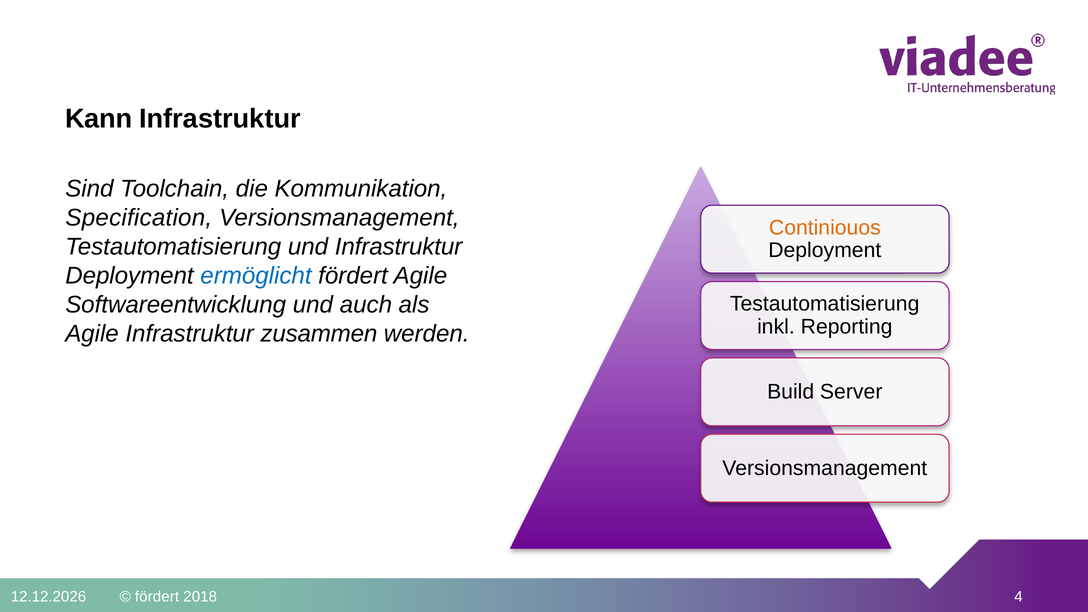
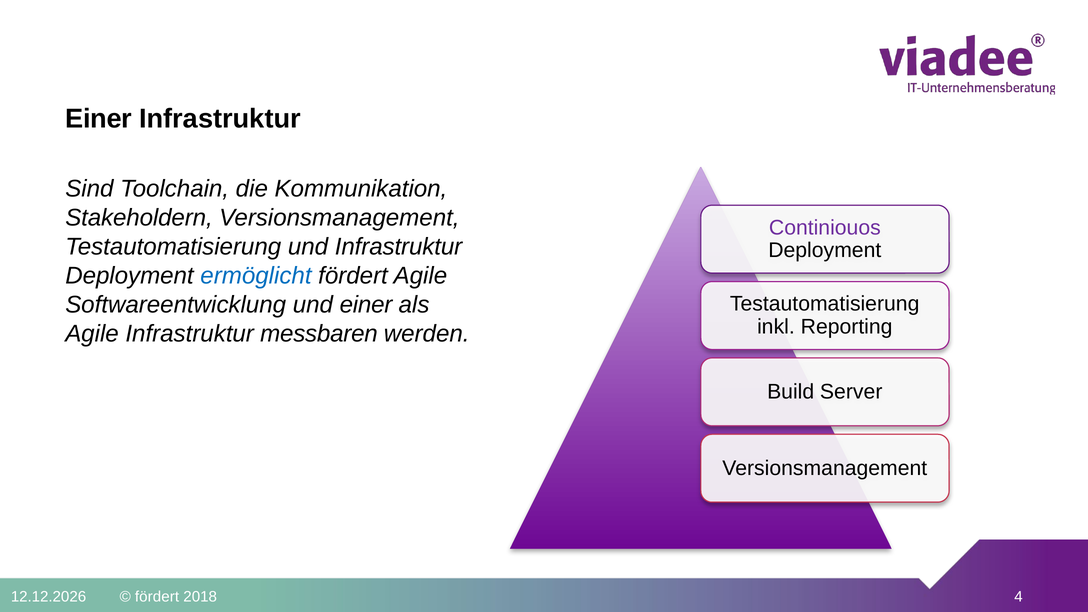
Kann: Kann -> Einer (99, 119)
Specification: Specification -> Stakeholdern (139, 218)
Continiouos colour: orange -> purple (825, 228)
und auch: auch -> einer (366, 305)
zusammen: zusammen -> messbaren (319, 334)
